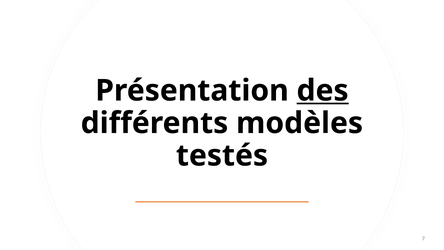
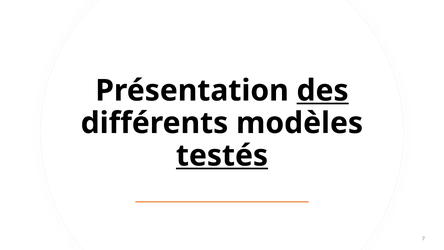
testés underline: none -> present (222, 155)
